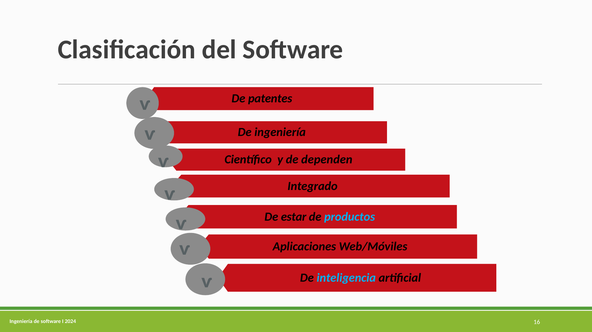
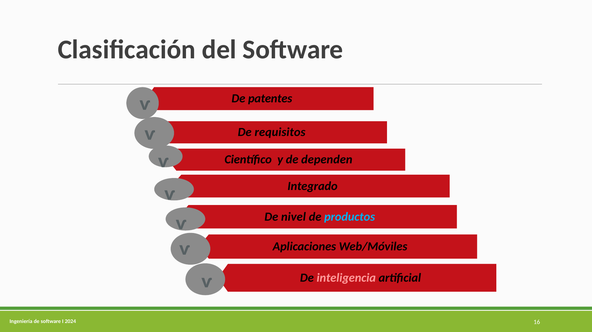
De ingeniería: ingeniería -> requisitos (280, 132)
estar: estar -> nivel (294, 216)
inteligencia colour: light blue -> pink (346, 277)
